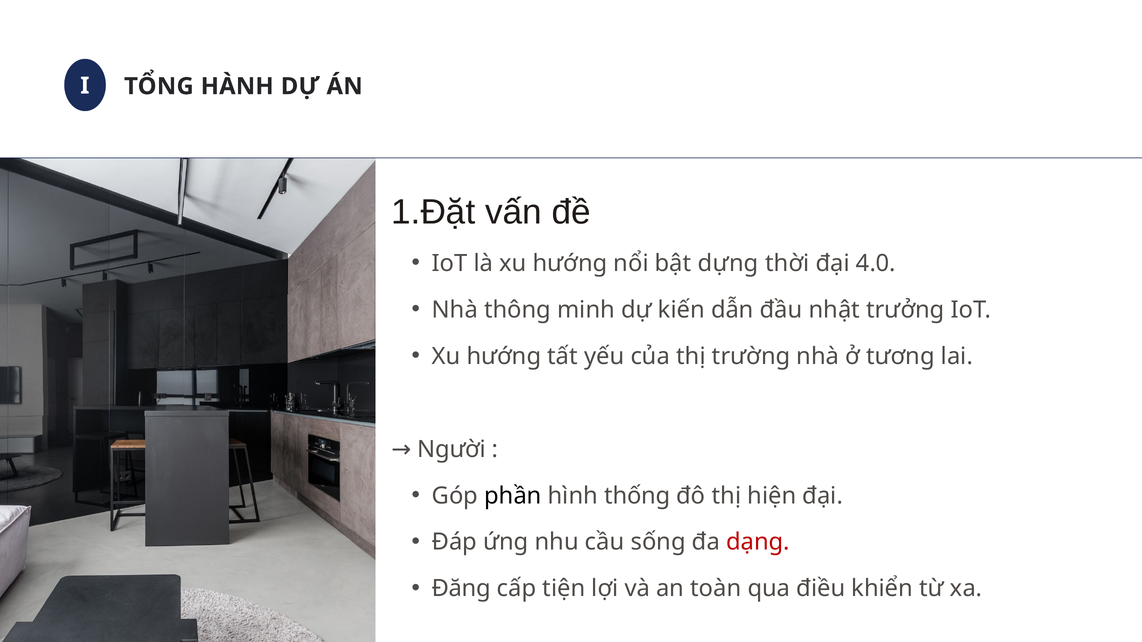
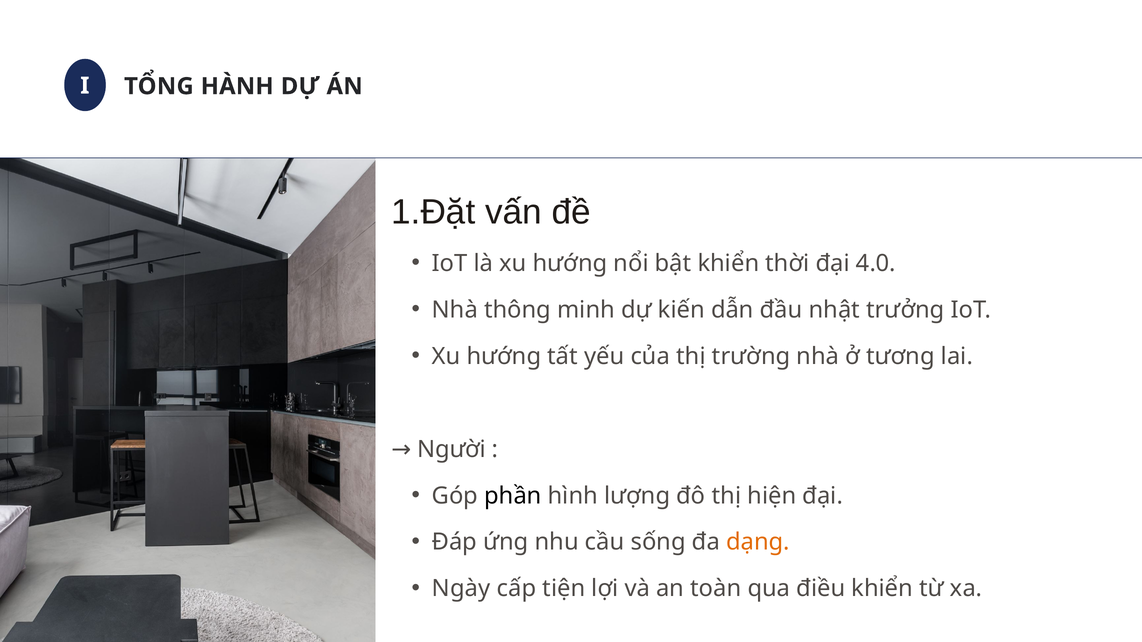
bật dựng: dựng -> khiển (728, 264)
thống: thống -> lượng (637, 496)
dạng colour: red -> orange (758, 542)
Đăng: Đăng -> Ngày (461, 589)
